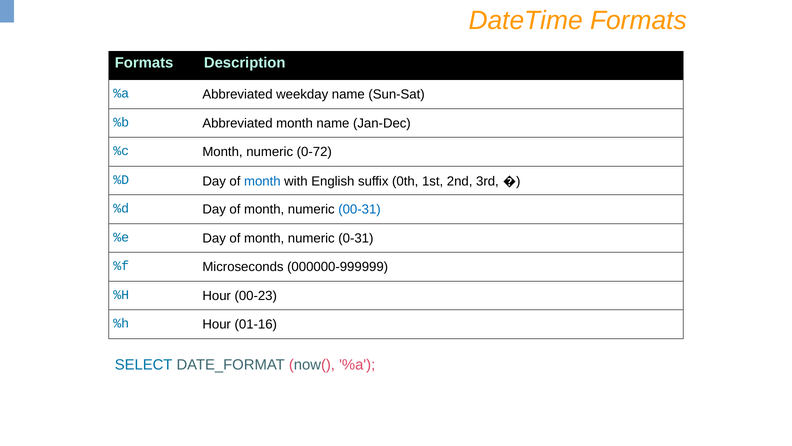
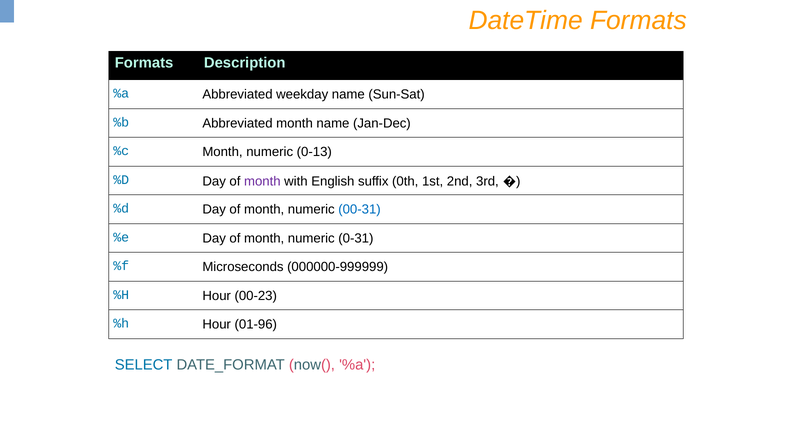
0-72: 0-72 -> 0-13 (314, 152)
month colour: blue -> purple (262, 181)
01-16: 01-16 -> 01-96 (256, 324)
